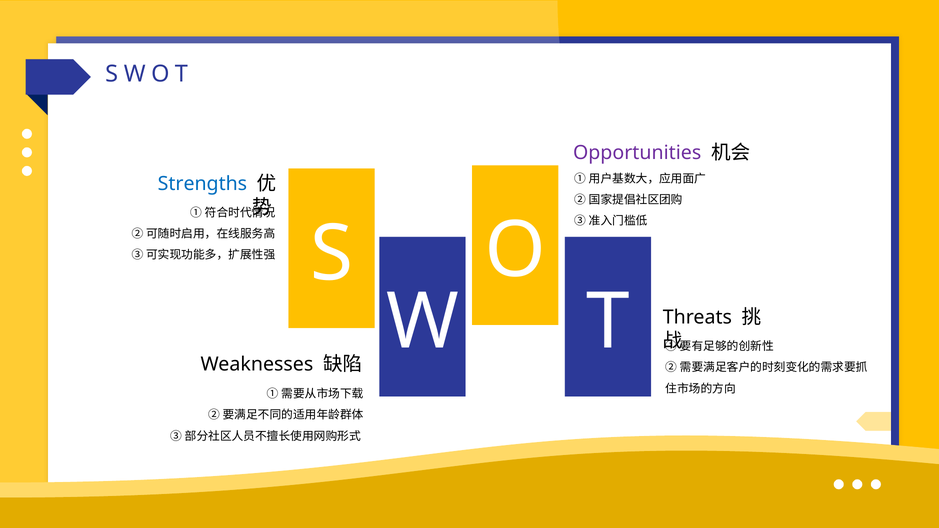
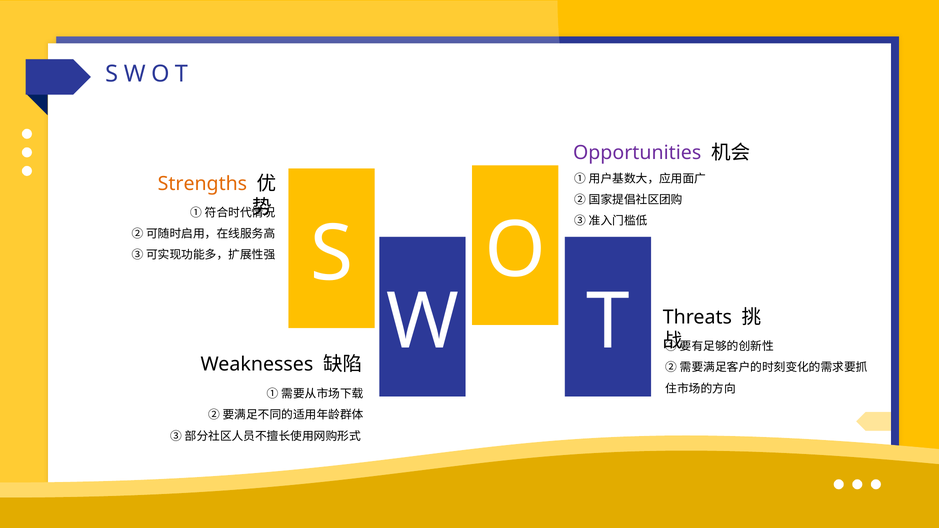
Strengths colour: blue -> orange (202, 184)
